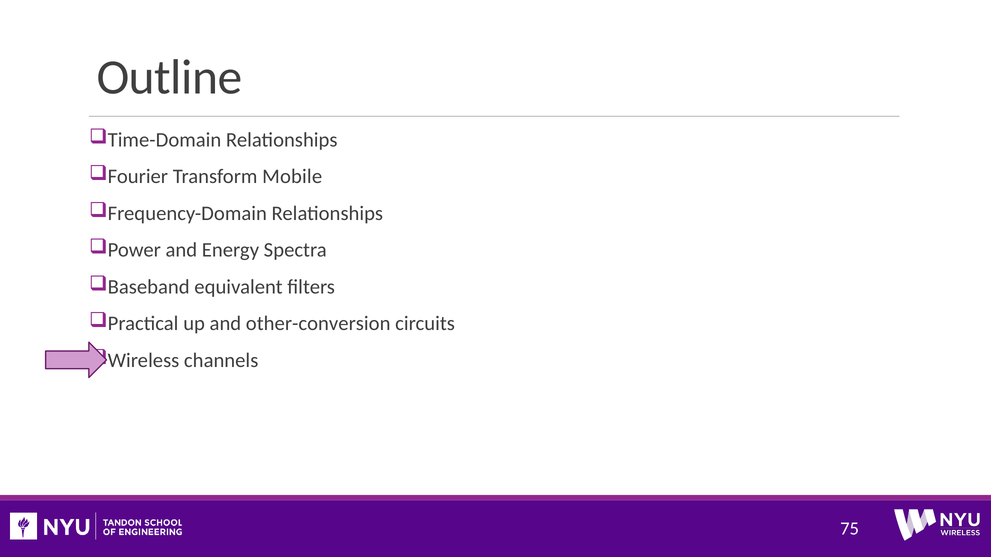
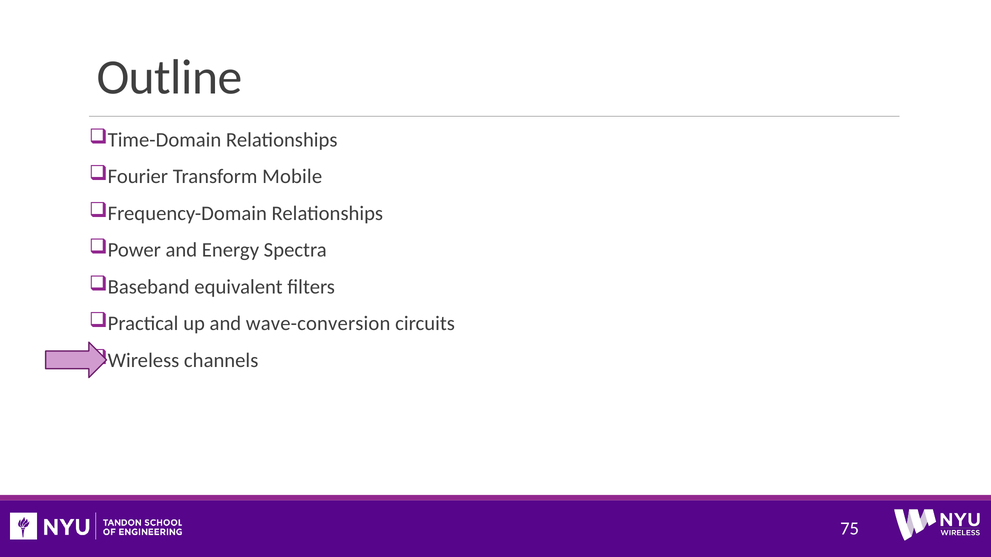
other-conversion: other-conversion -> wave-conversion (318, 324)
